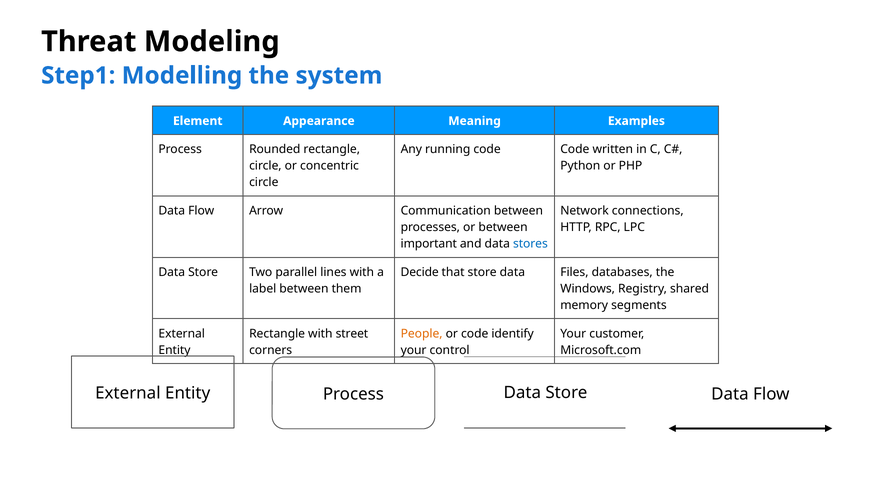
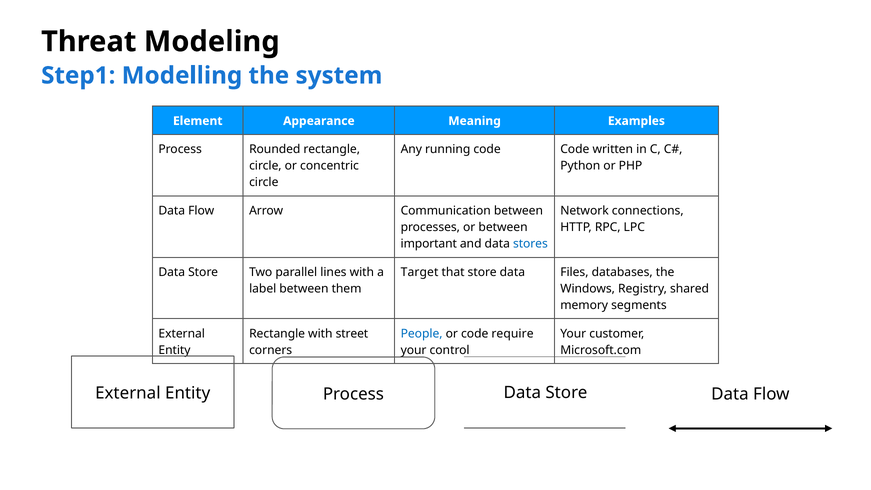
Decide: Decide -> Target (420, 272)
People colour: orange -> blue (422, 334)
identify: identify -> require (513, 334)
